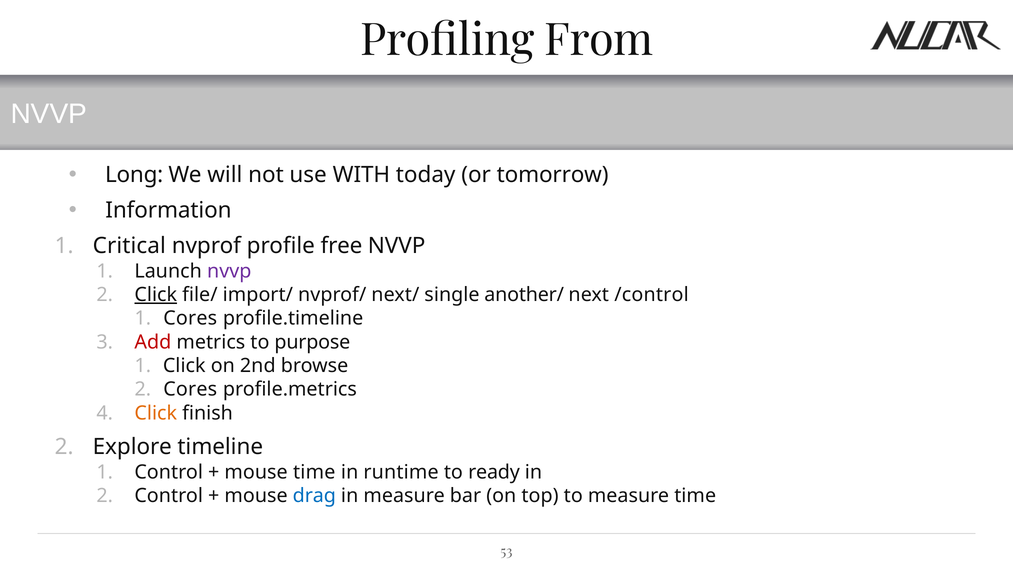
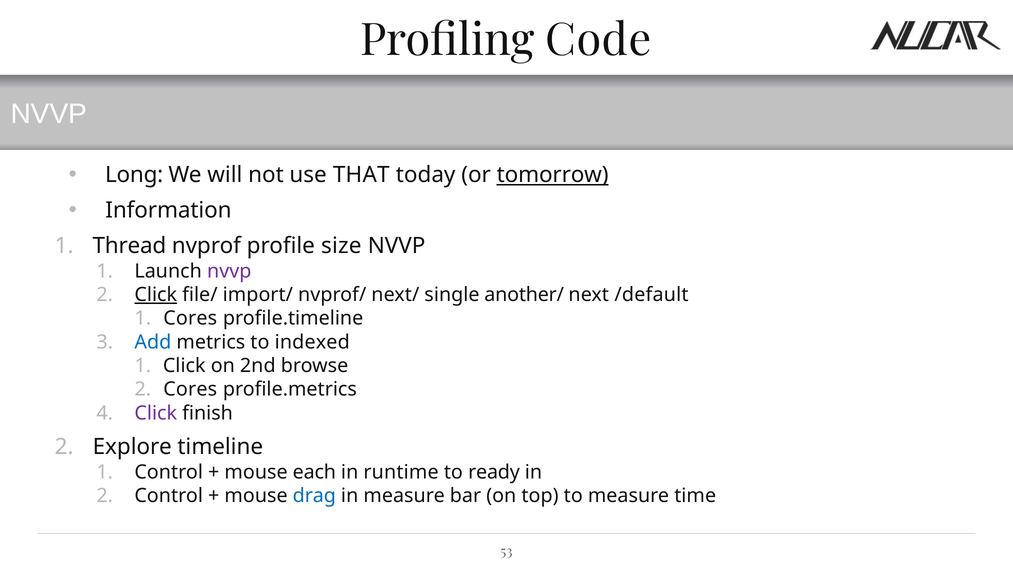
From: From -> Code (598, 41)
WITH: WITH -> THAT (361, 175)
tomorrow underline: none -> present (553, 175)
Critical: Critical -> Thread (129, 246)
free: free -> size (341, 246)
/control: /control -> /default (652, 295)
Add colour: red -> blue (153, 342)
purpose: purpose -> indexed (312, 342)
Click colour: orange -> purple (156, 413)
mouse time: time -> each (314, 472)
